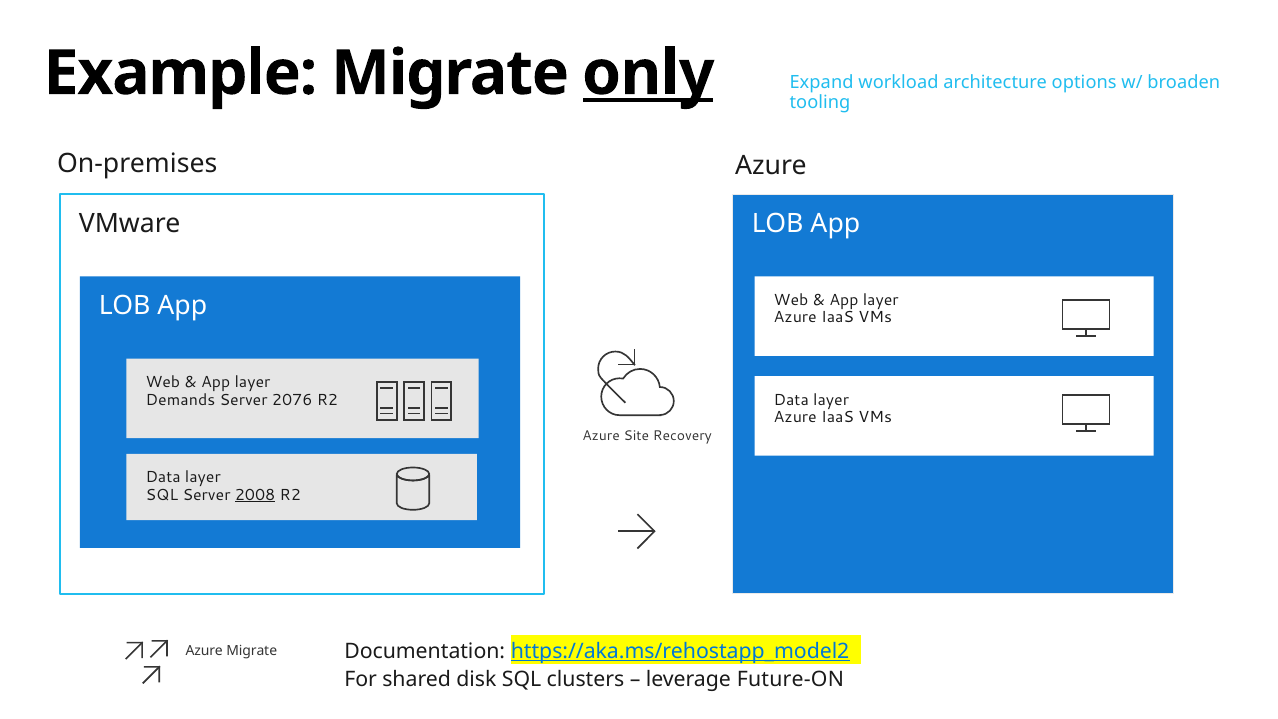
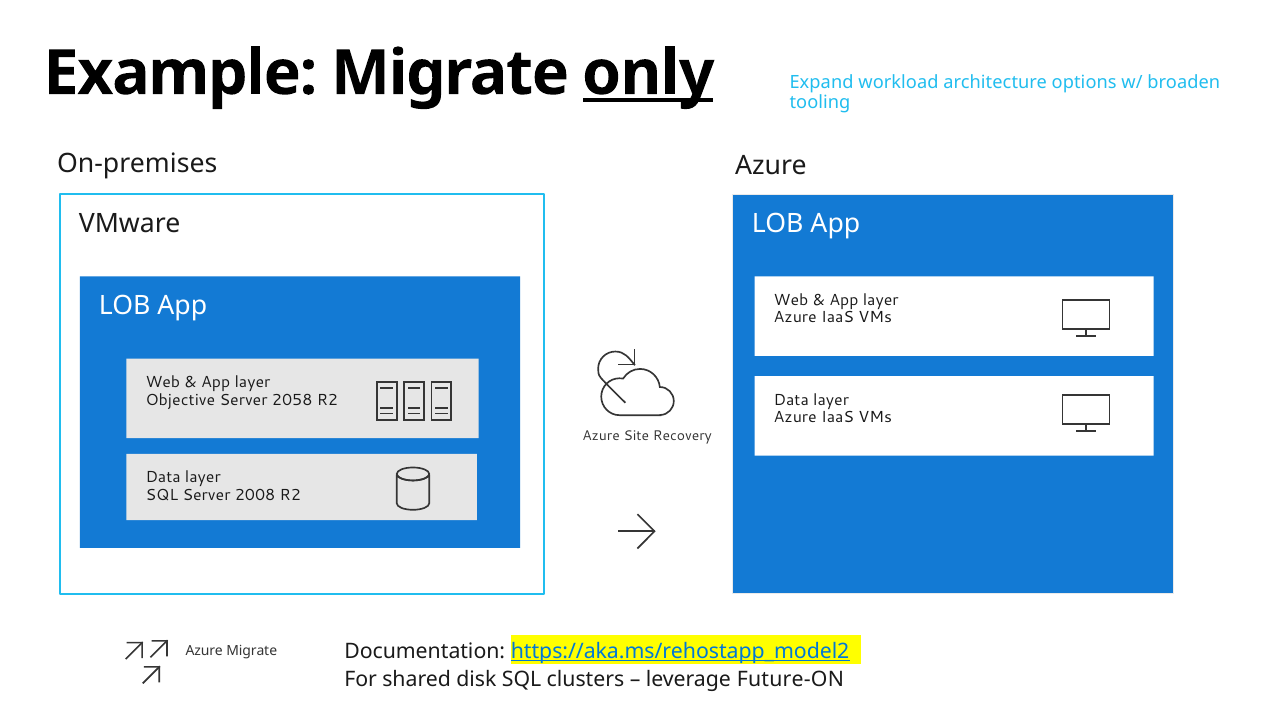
Demands: Demands -> Objective (180, 400)
2076: 2076 -> 2058 (292, 400)
2008 underline: present -> none (255, 495)
